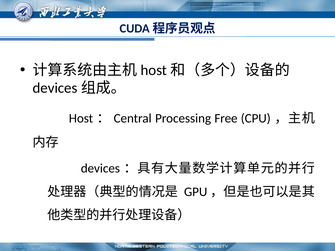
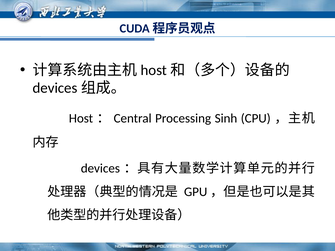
Free: Free -> Sinh (226, 119)
